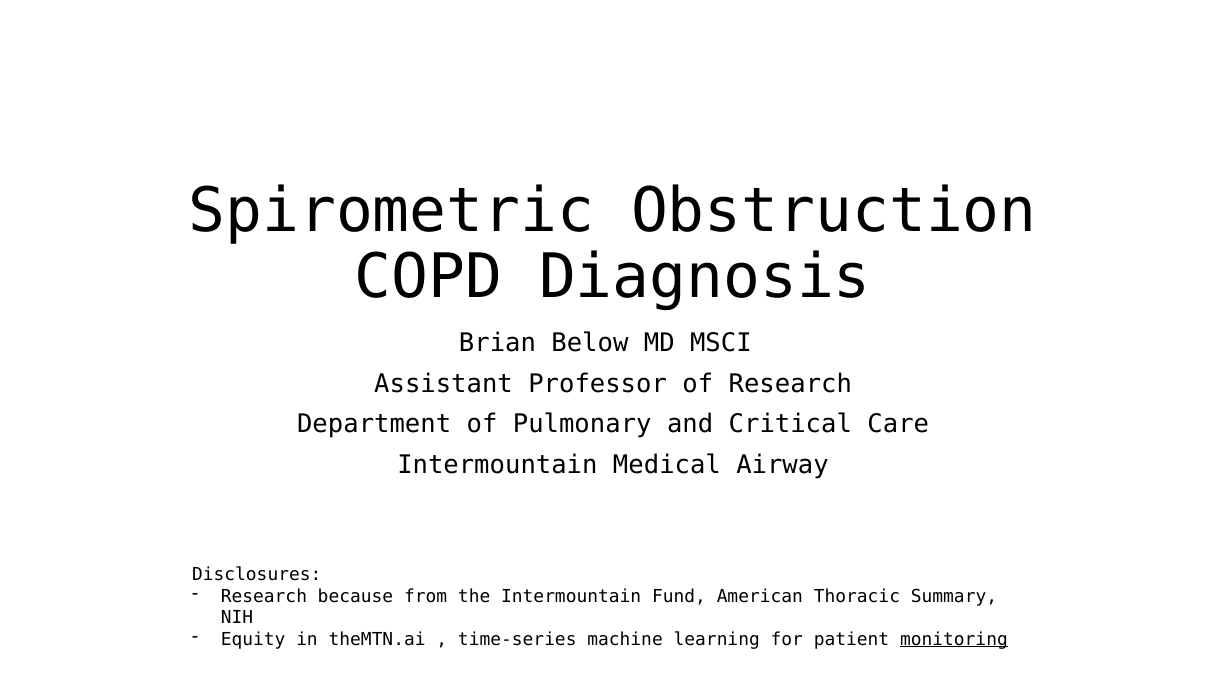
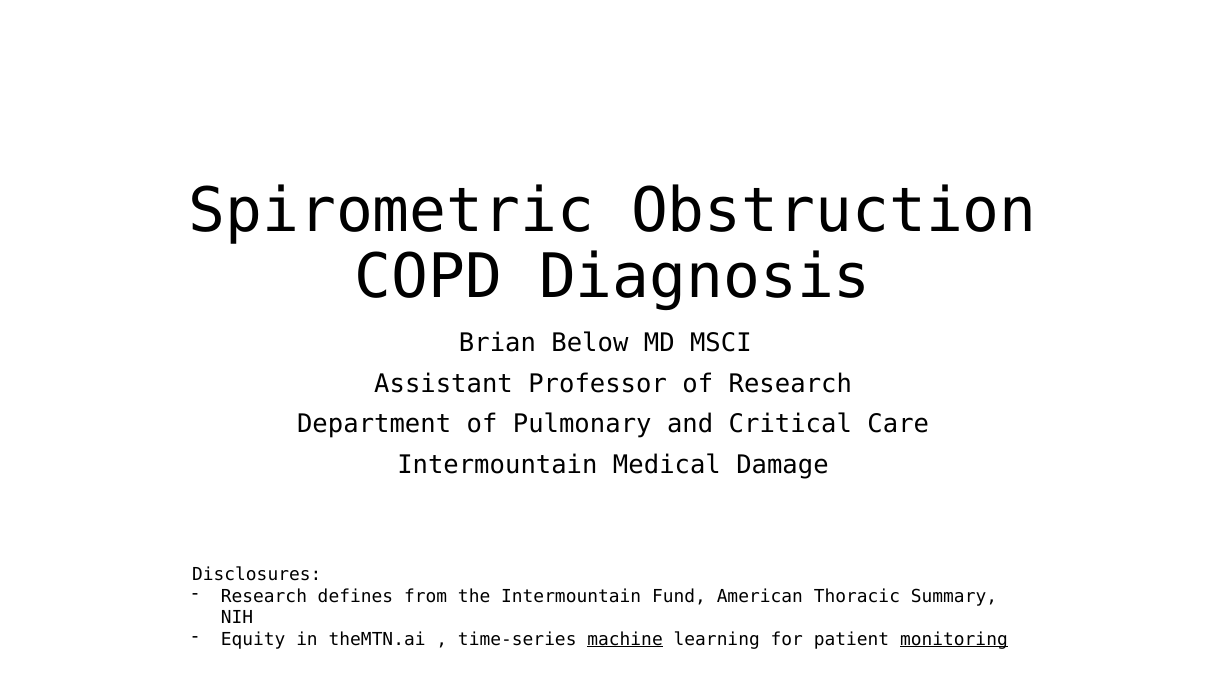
Airway: Airway -> Damage (782, 464)
because: because -> defines (355, 596)
machine underline: none -> present (625, 639)
